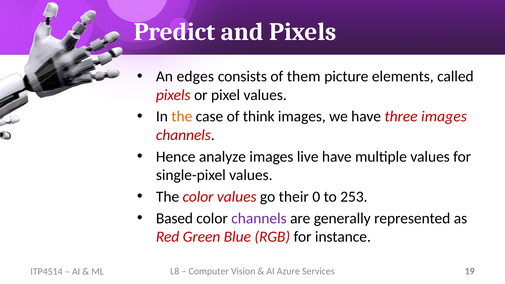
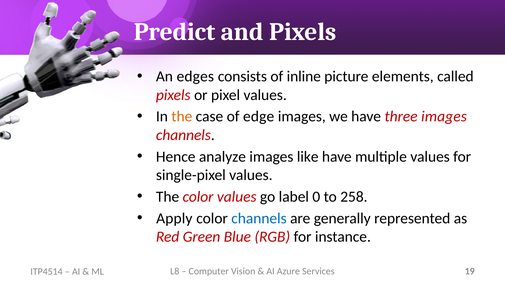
them: them -> inline (304, 76)
think: think -> edge (259, 117)
live: live -> like (308, 157)
their: their -> label (294, 197)
253: 253 -> 258 (354, 197)
Based: Based -> Apply (174, 218)
channels colour: purple -> blue (259, 218)
